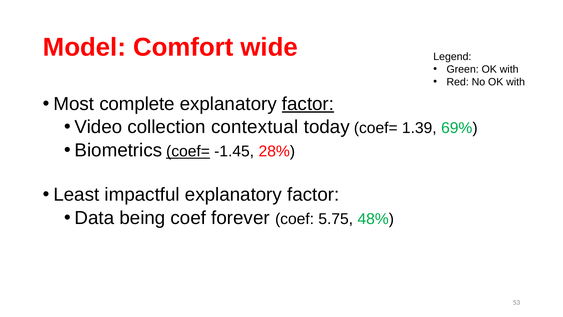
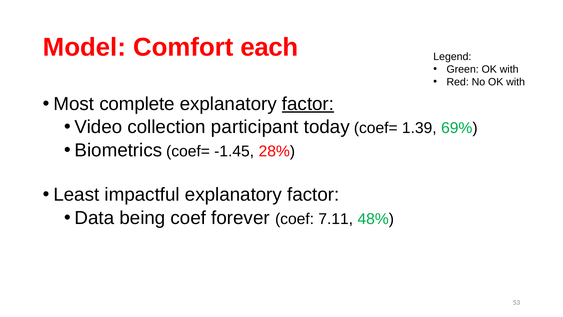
wide: wide -> each (269, 47)
contextual: contextual -> participant (255, 127)
coef= underline: present -> none (188, 151)
5.75: 5.75 -> 7.11 (336, 219)
